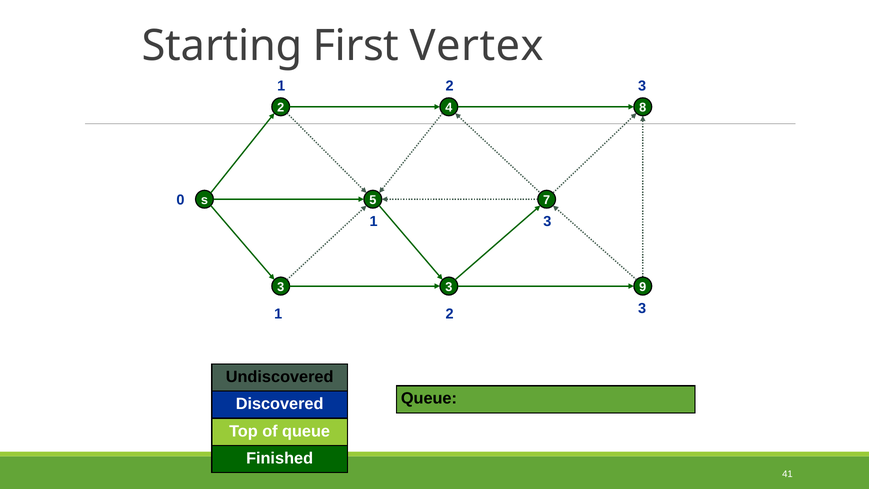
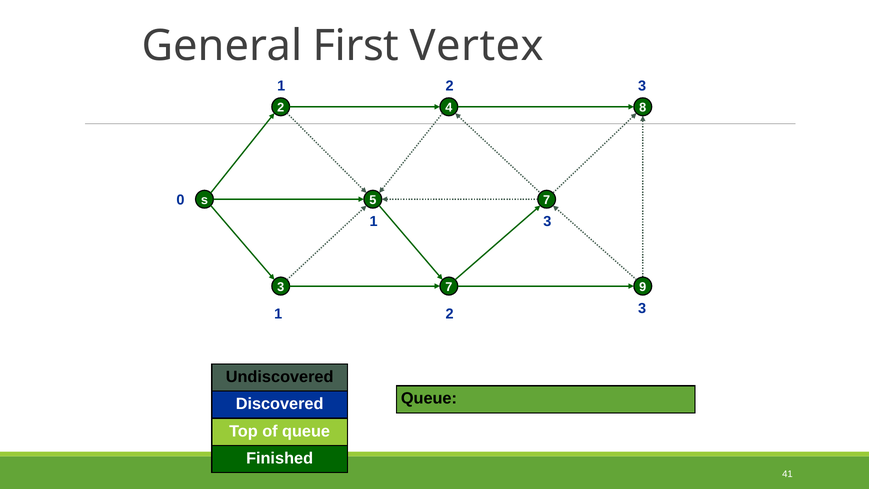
Starting: Starting -> General (222, 46)
3: 3 -> 7 (449, 287)
